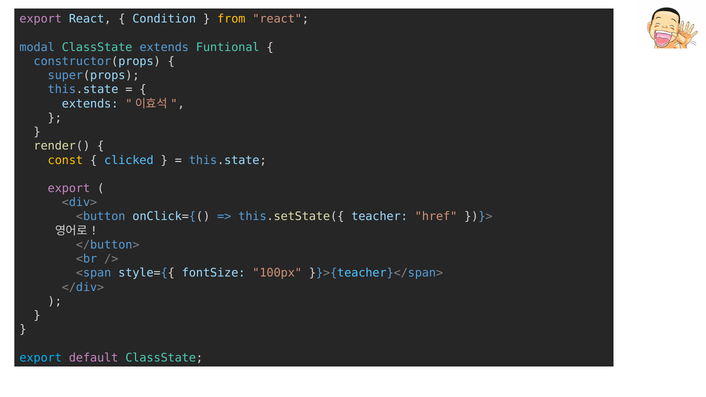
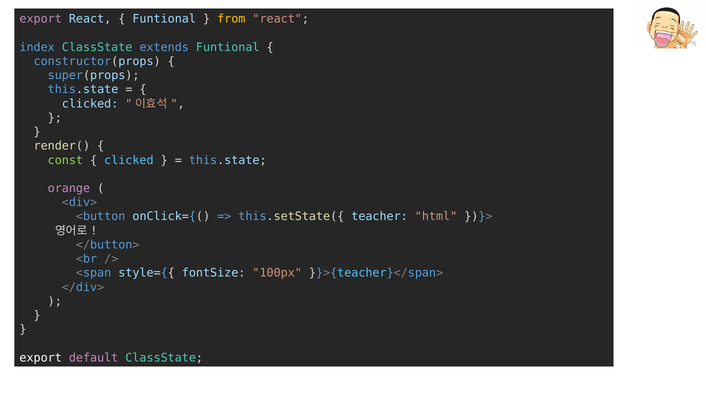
Condition: Condition -> Funtional (164, 19)
modal: modal -> index (37, 47)
extends: extends -> clicked (90, 104)
const colour: yellow -> light green (65, 160)
export: export -> orange (69, 188)
href: href -> html (436, 217)
export colour: light blue -> white (41, 358)
